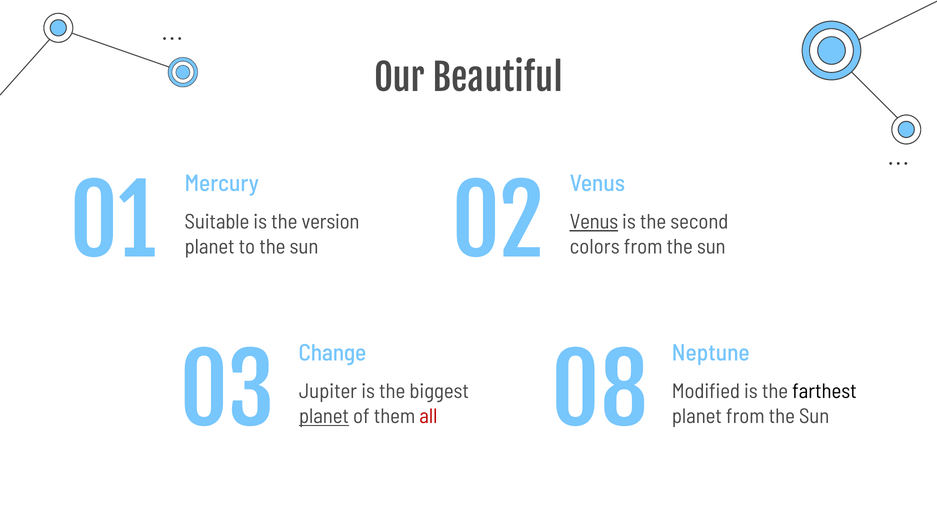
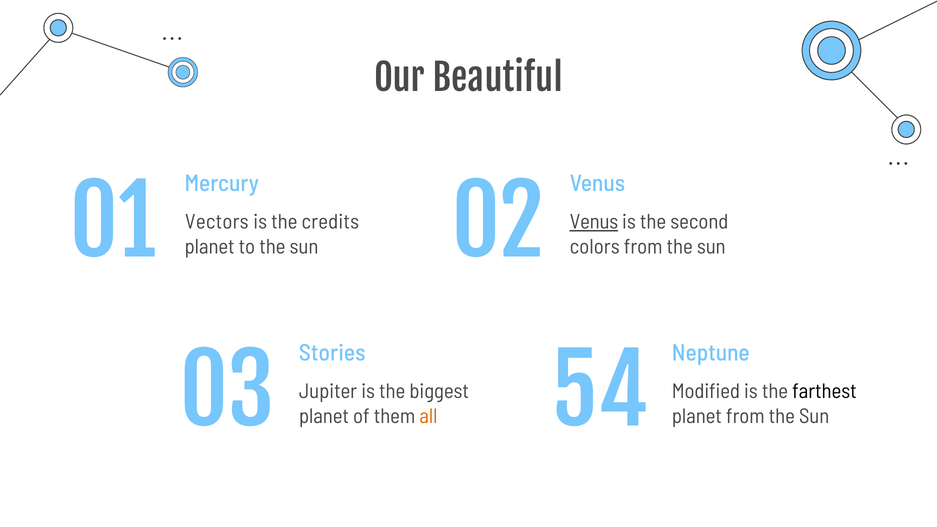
Suitable: Suitable -> Vectors (217, 222)
version: version -> credits (330, 222)
Change: Change -> Stories (332, 353)
08: 08 -> 54 (600, 395)
planet underline: present -> none (324, 417)
all colour: red -> orange (428, 417)
